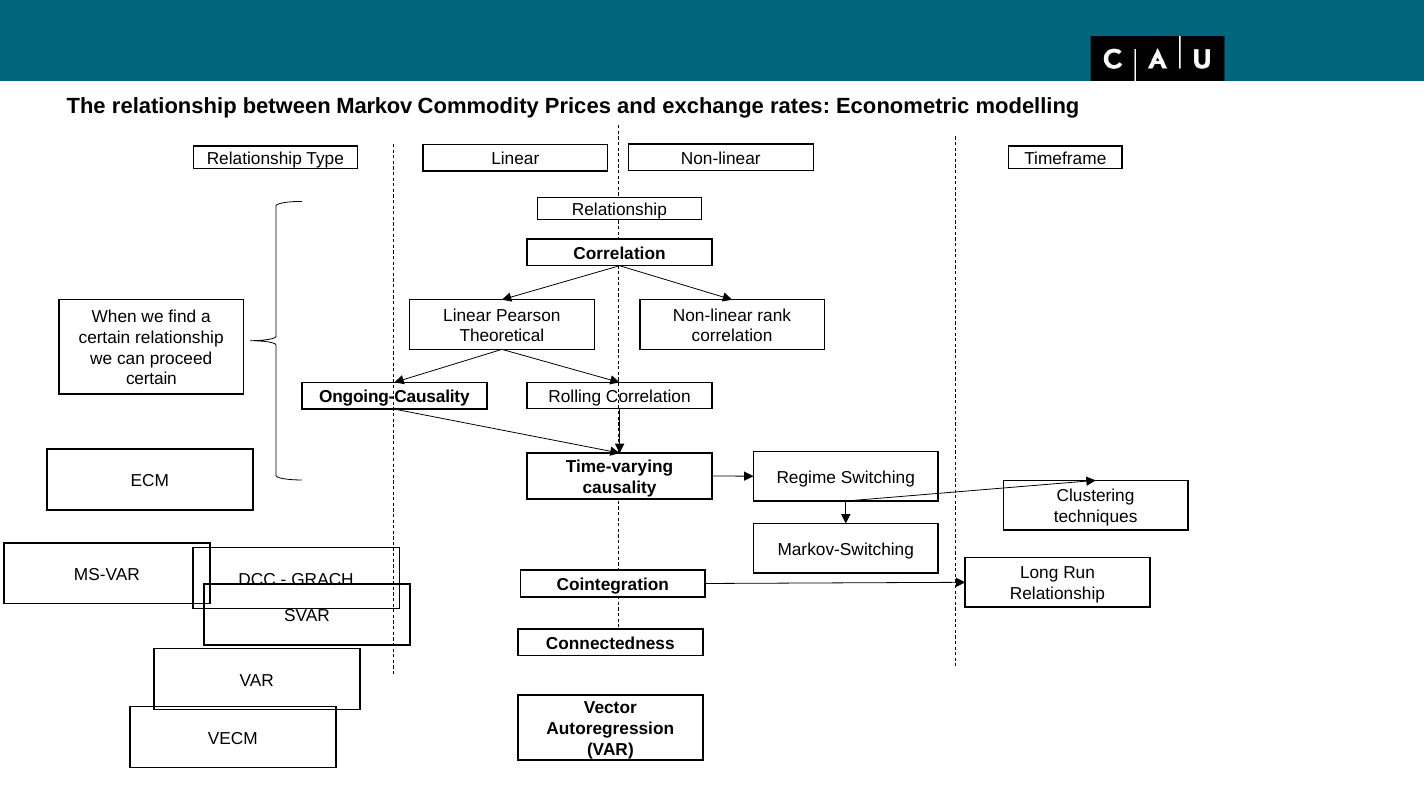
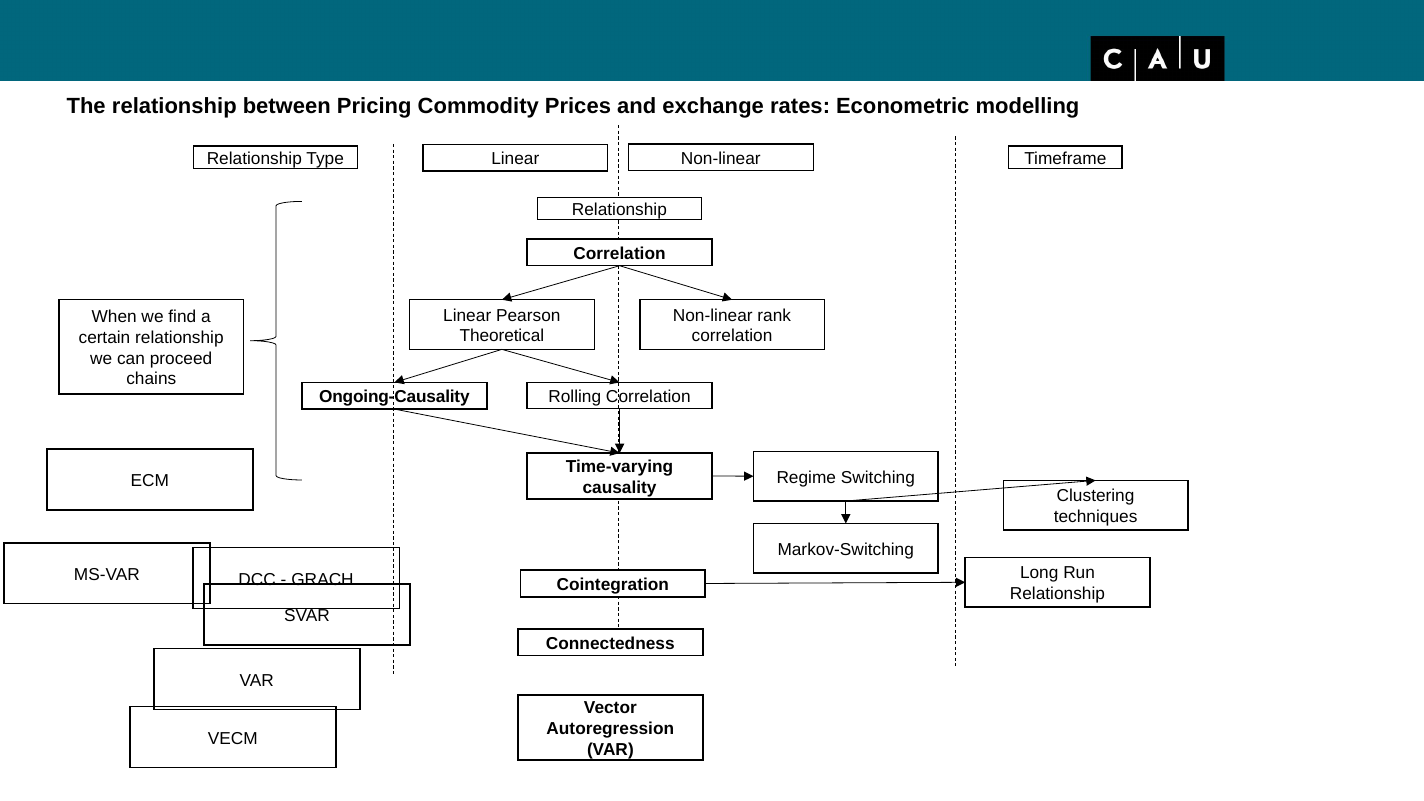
Markov: Markov -> Pricing (374, 107)
certain: certain -> chains (151, 379)
